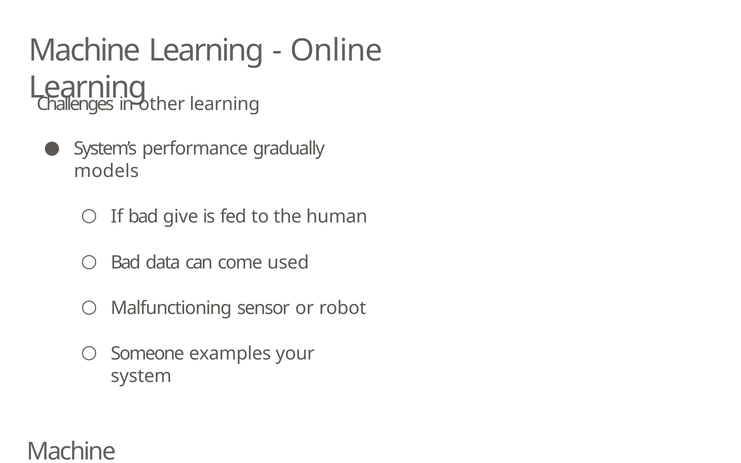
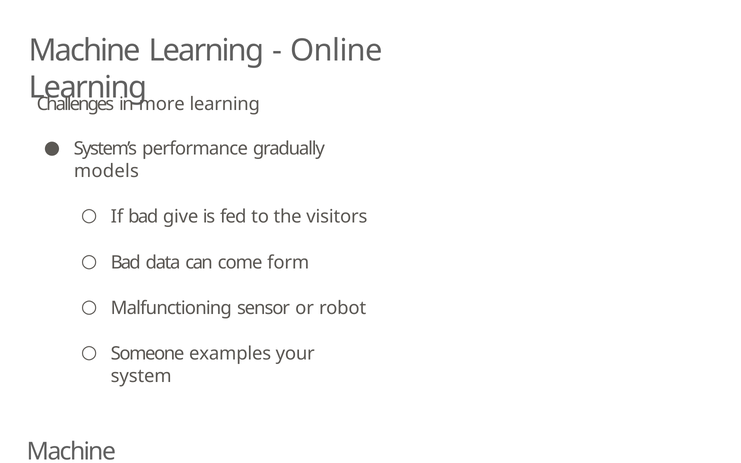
other: other -> more (162, 104)
human: human -> visitors (337, 217)
used: used -> form (288, 262)
